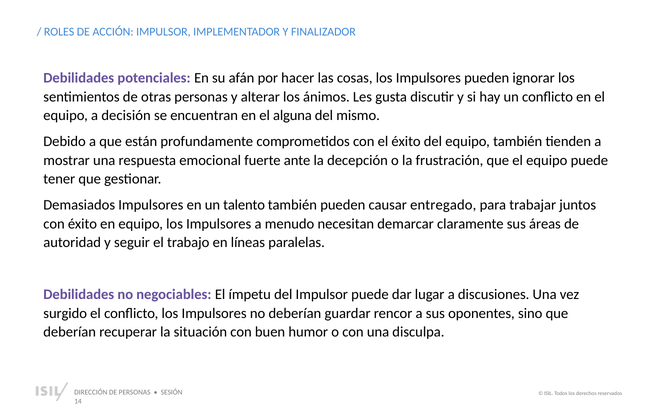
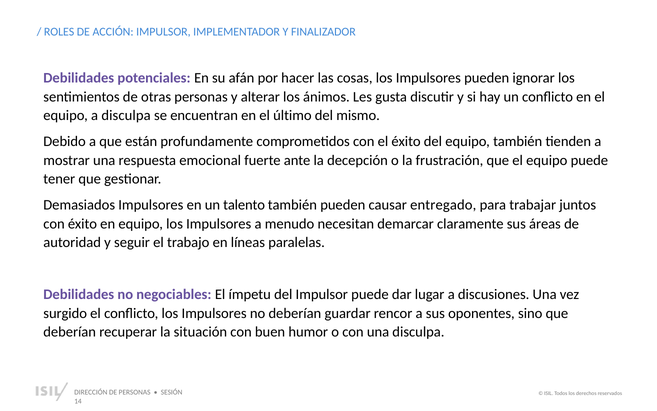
a decisión: decisión -> disculpa (126, 115)
alguna: alguna -> último (292, 115)
